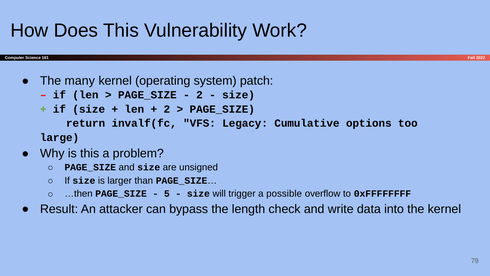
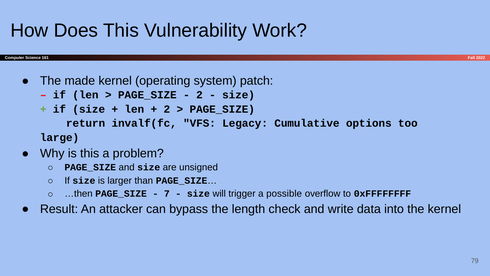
many: many -> made (80, 81)
5: 5 -> 7 (167, 194)
